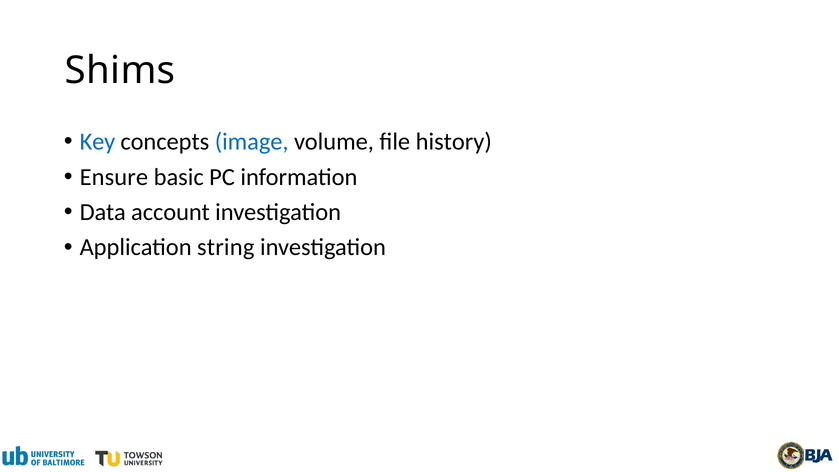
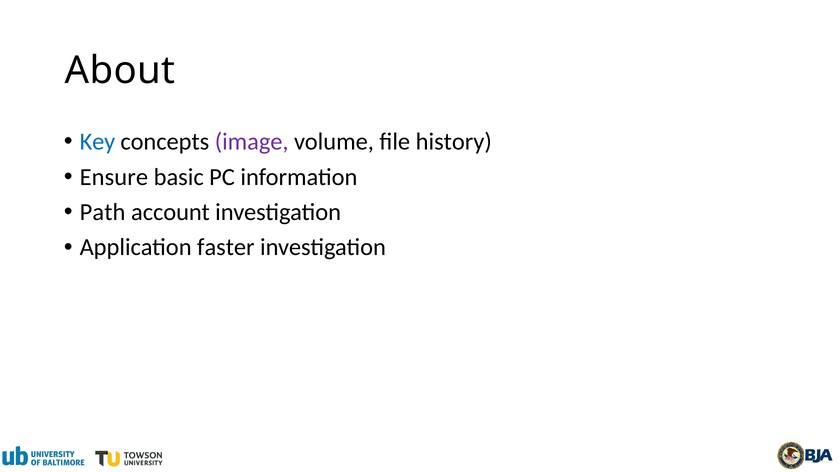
Shims: Shims -> About (120, 70)
image colour: blue -> purple (252, 142)
Data: Data -> Path (103, 212)
string: string -> faster (226, 247)
